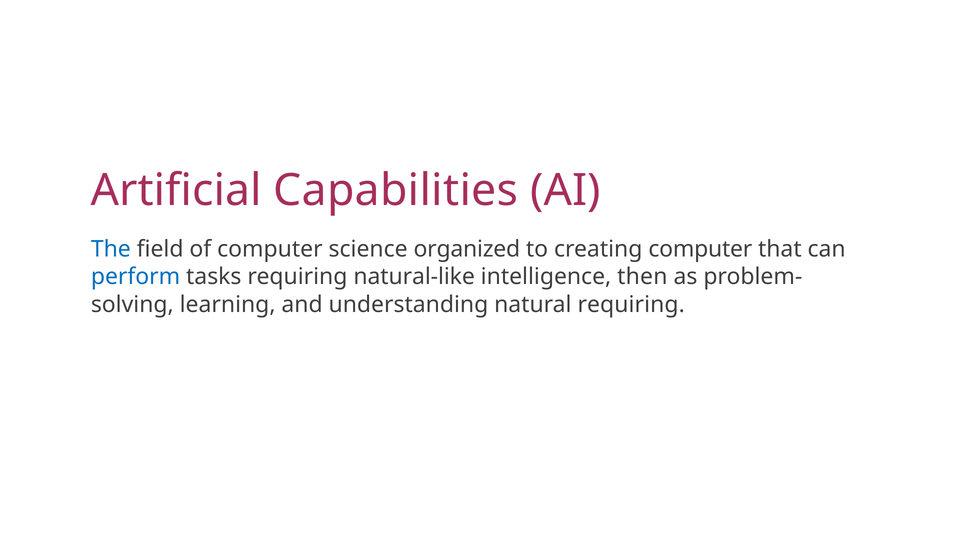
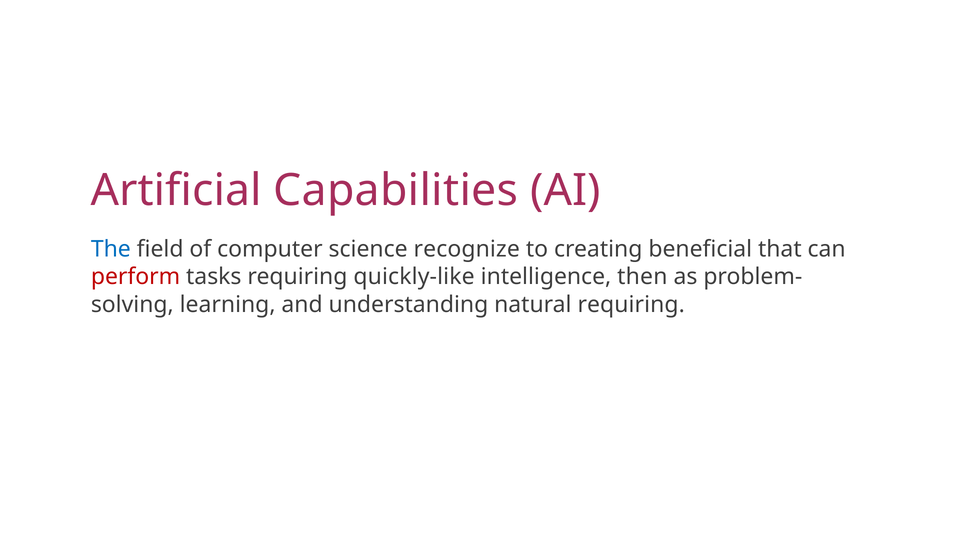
organized: organized -> recognize (467, 249)
creating computer: computer -> beneficial (700, 249)
perform colour: blue -> red (136, 277)
natural-like: natural-like -> quickly-like (414, 277)
